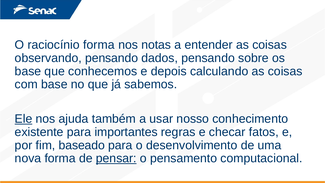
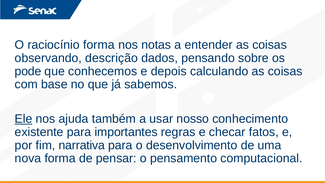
observando pensando: pensando -> descrição (112, 58)
base: base -> pode (28, 71)
baseado: baseado -> narrativa (82, 145)
pensar underline: present -> none (116, 158)
